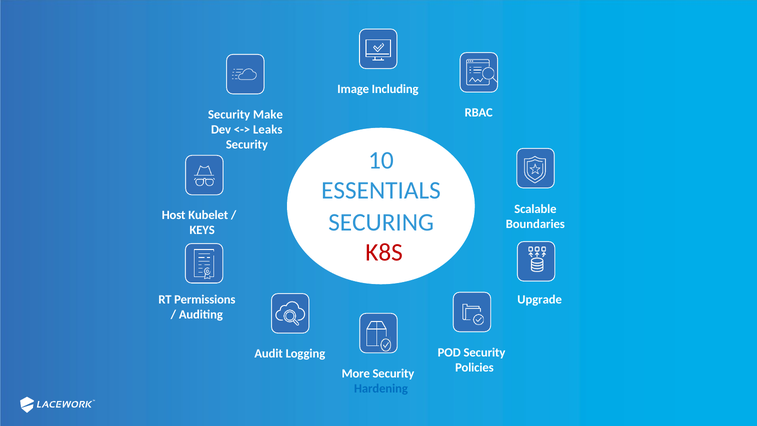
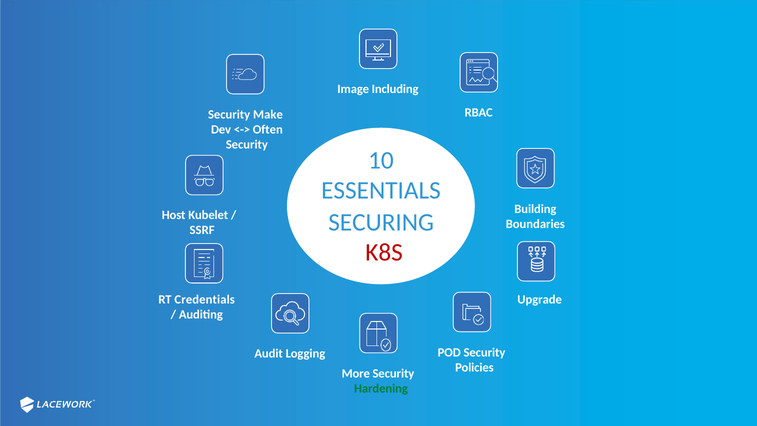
Leaks: Leaks -> Often (268, 130)
Scalable: Scalable -> Building (535, 209)
KEYS: KEYS -> SSRF (202, 230)
Permissions: Permissions -> Credentials (205, 299)
Hardening colour: blue -> green (381, 389)
